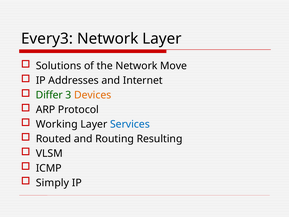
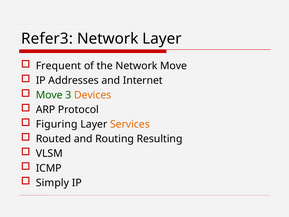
Every3: Every3 -> Refer3 (47, 39)
Solutions: Solutions -> Frequent (59, 66)
Differ: Differ -> Move (49, 95)
Working: Working -> Figuring (57, 124)
Services colour: blue -> orange (130, 124)
